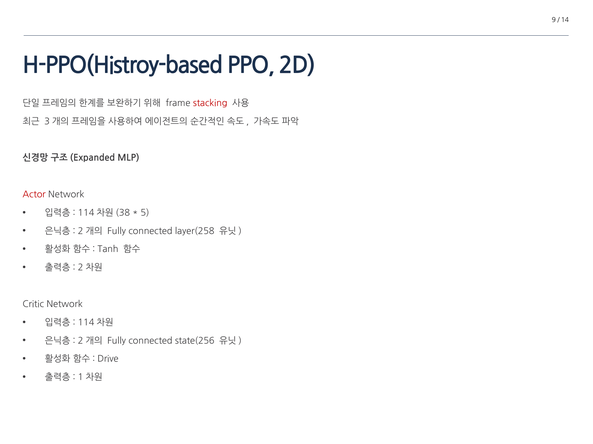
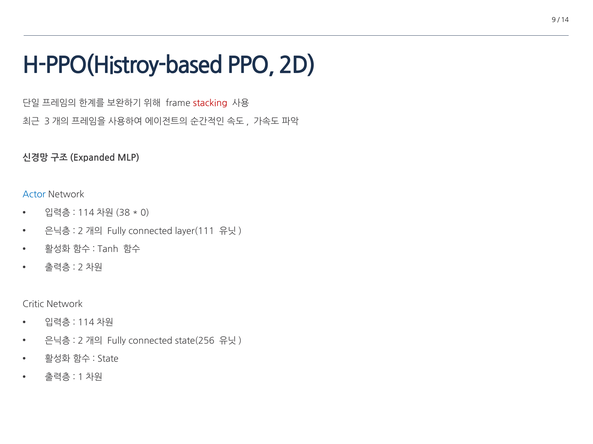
Actor colour: red -> blue (34, 195)
5: 5 -> 0 (145, 213)
layer(258: layer(258 -> layer(111 (195, 231)
Drive: Drive -> State (108, 360)
